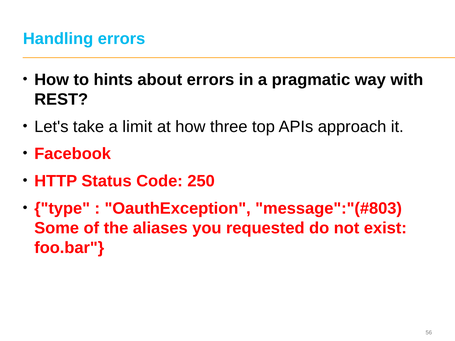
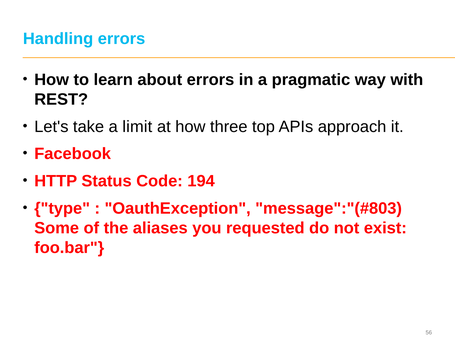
hints: hints -> learn (113, 80)
250: 250 -> 194 (201, 181)
